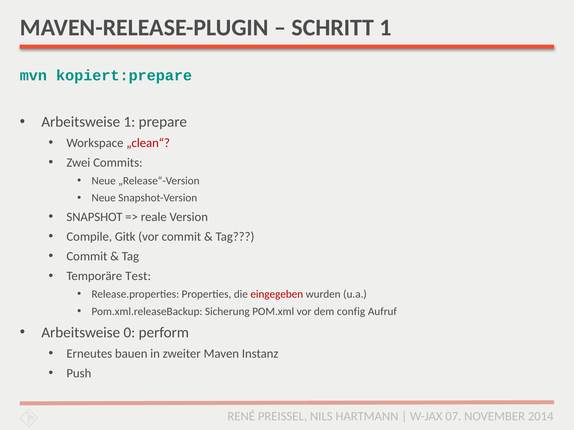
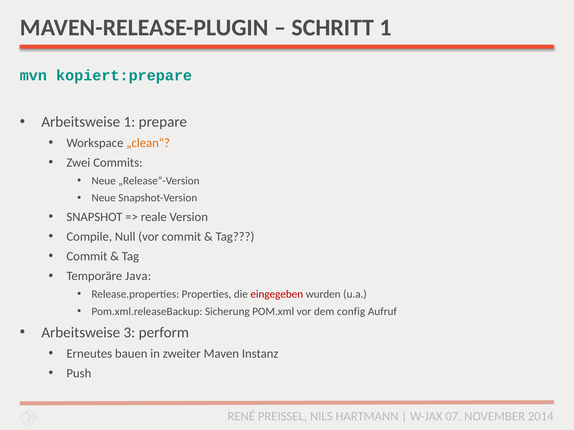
„clean“ colour: red -> orange (148, 143)
Gitk: Gitk -> Null (125, 237)
Test: Test -> Java (138, 276)
0: 0 -> 3 (129, 333)
